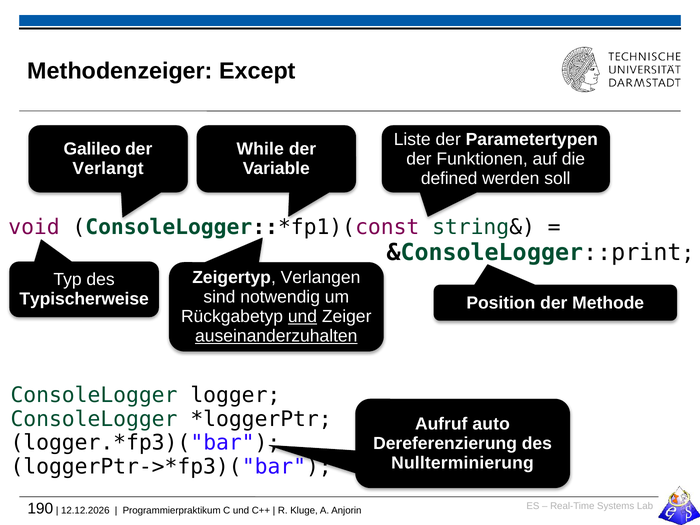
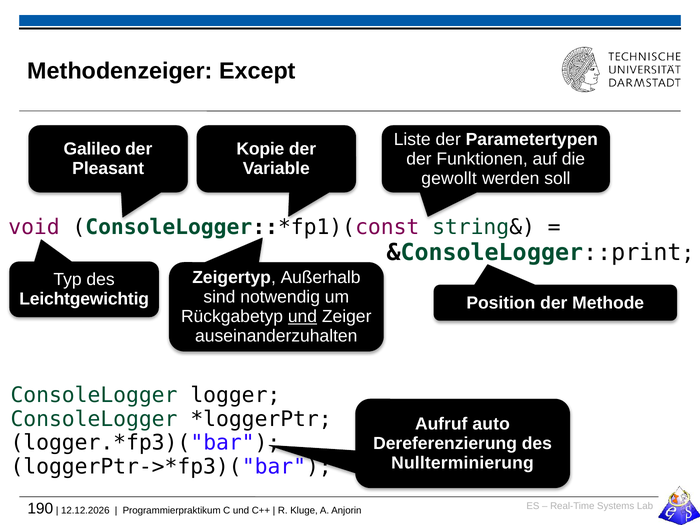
While: While -> Kopie (260, 149)
Verlangt: Verlangt -> Pleasant (108, 169)
defined: defined -> gewollt (449, 178)
Verlangen: Verlangen -> Außerhalb (321, 278)
Typischerweise: Typischerweise -> Leichtgewichtig (84, 299)
auseinanderzuhalten underline: present -> none (276, 336)
